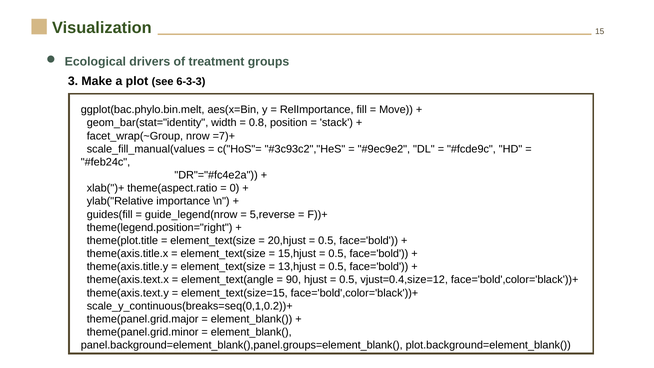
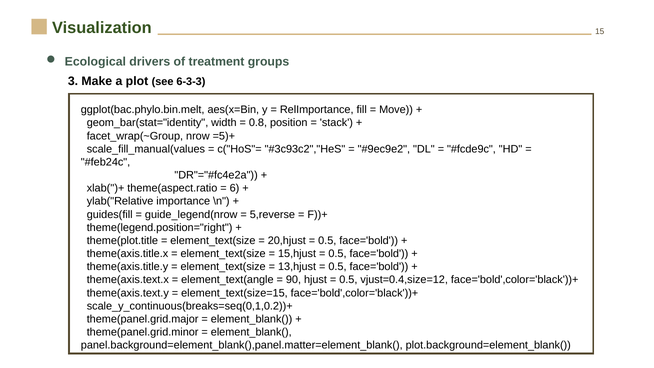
=7)+: =7)+ -> =5)+ (224, 136)
0: 0 -> 6 (235, 188)
panel.background=element_blank(),panel.groups=element_blank(: panel.background=element_blank(),panel.groups=element_blank( -> panel.background=element_blank(),panel.matter=element_blank( (242, 345)
